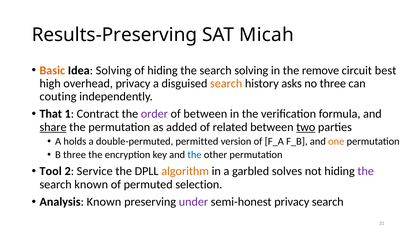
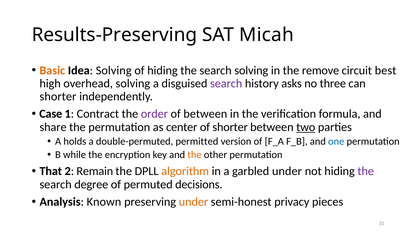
overhead privacy: privacy -> solving (133, 83)
search colour: orange -> purple (226, 83)
couting: couting -> shorter (58, 97)
That: That -> Case (51, 114)
share underline: present -> none (53, 127)
added: added -> center (182, 127)
of related: related -> shorter (230, 127)
one colour: orange -> blue (336, 141)
B three: three -> while (75, 155)
the colour: blue -> orange (195, 155)
Tool: Tool -> That (51, 171)
Service: Service -> Remain (95, 171)
garbled solves: solves -> under (287, 171)
search known: known -> degree (91, 184)
selection: selection -> decisions (199, 184)
under colour: purple -> orange (193, 202)
privacy search: search -> pieces (328, 202)
